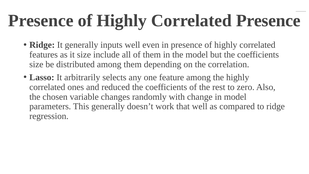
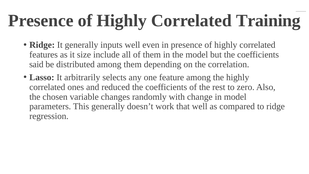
Correlated Presence: Presence -> Training (268, 21)
size: size -> said (36, 64)
